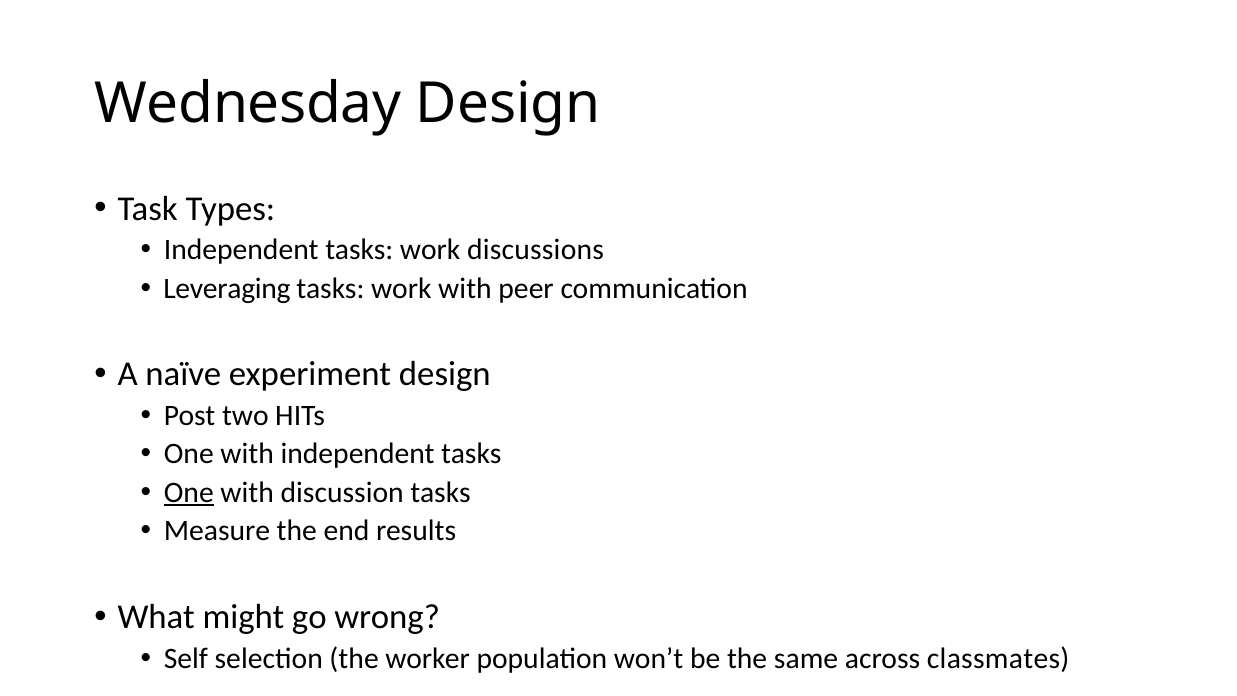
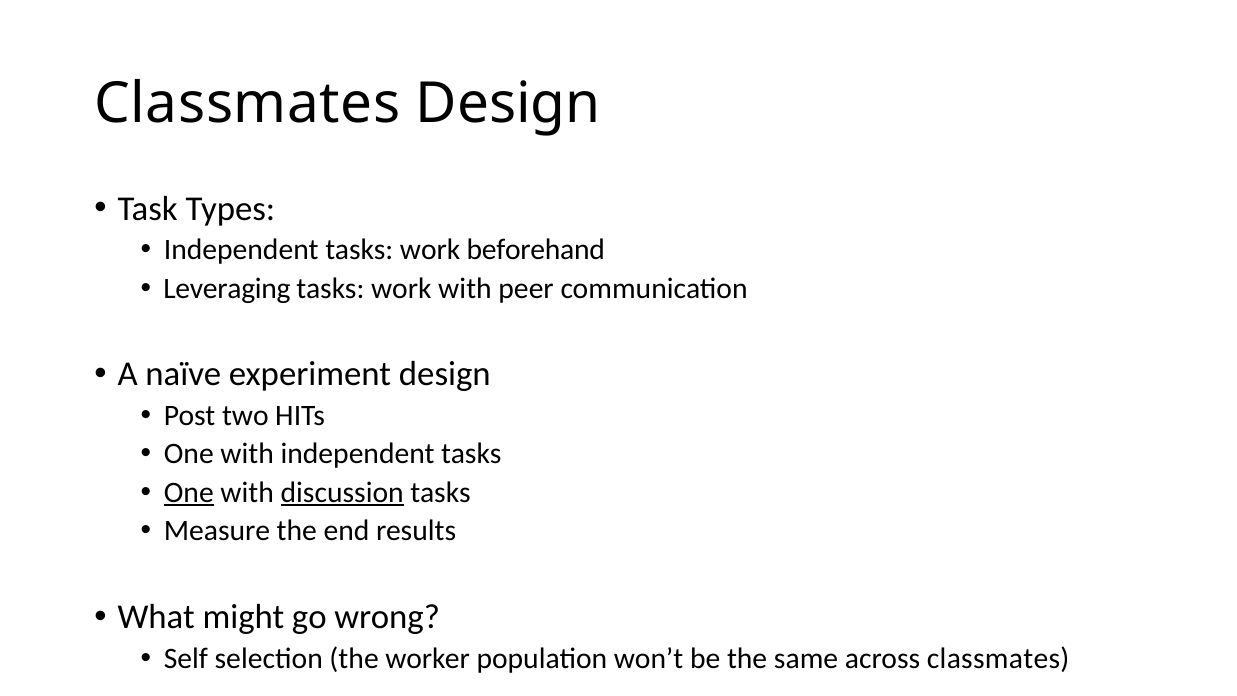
Wednesday: Wednesday -> Classmates (247, 104)
discussions: discussions -> beforehand (536, 250)
discussion underline: none -> present (342, 492)
